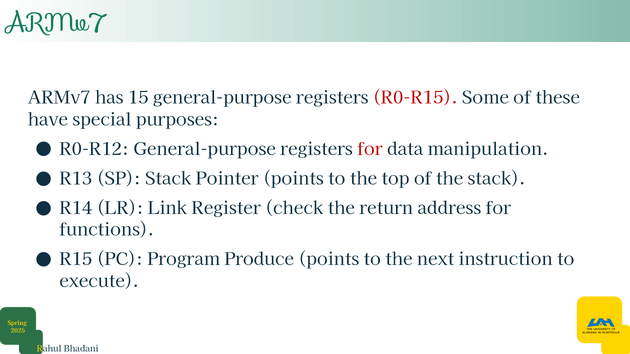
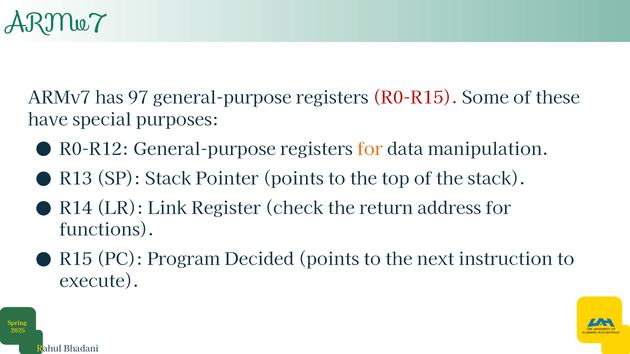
15: 15 -> 97 (138, 98)
for colour: red -> orange (370, 149)
Produce: Produce -> Decided (259, 260)
